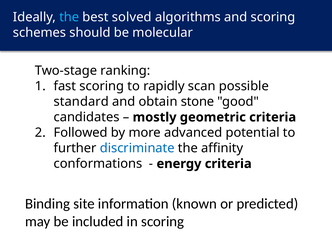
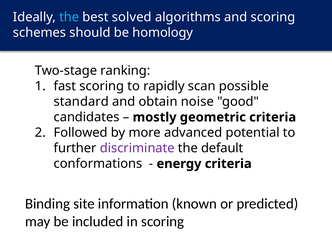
molecular: molecular -> homology (163, 33)
stone: stone -> noise (197, 102)
discriminate colour: blue -> purple (137, 148)
affinity: affinity -> default (222, 148)
